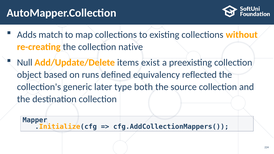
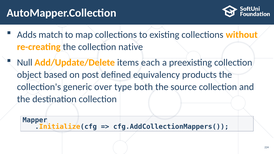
exist: exist -> each (150, 63)
runs: runs -> post (90, 75)
reflected: reflected -> products (199, 75)
later: later -> over (103, 87)
